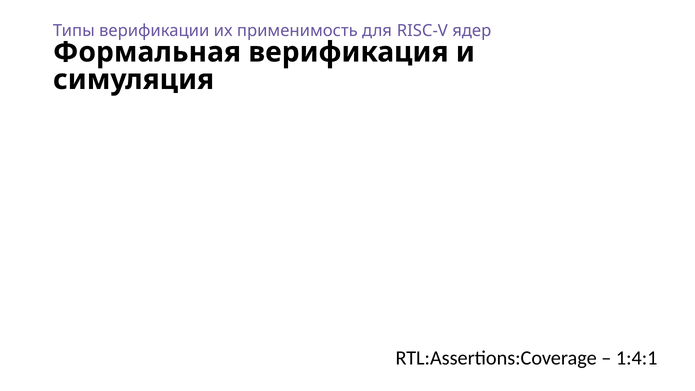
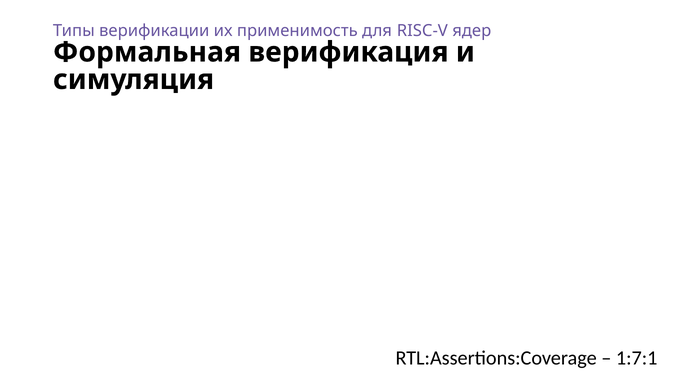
1:4:1: 1:4:1 -> 1:7:1 (637, 358)
